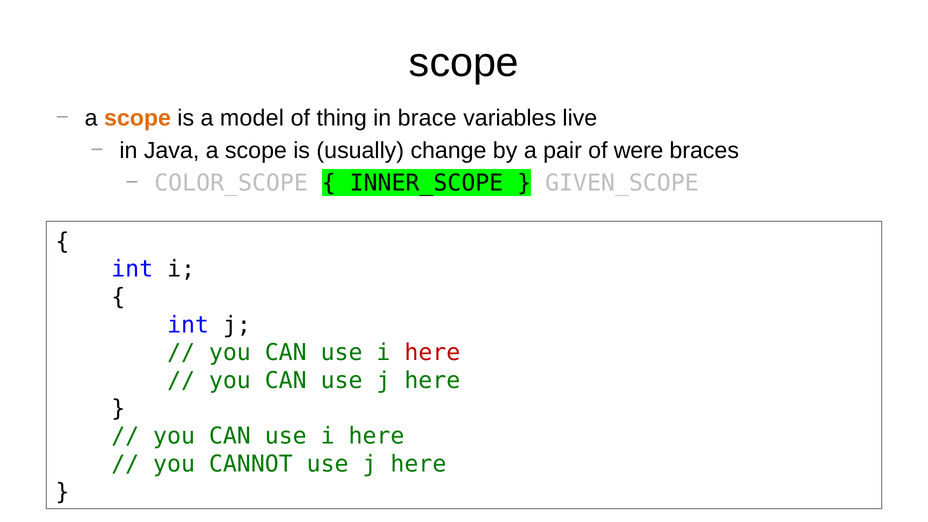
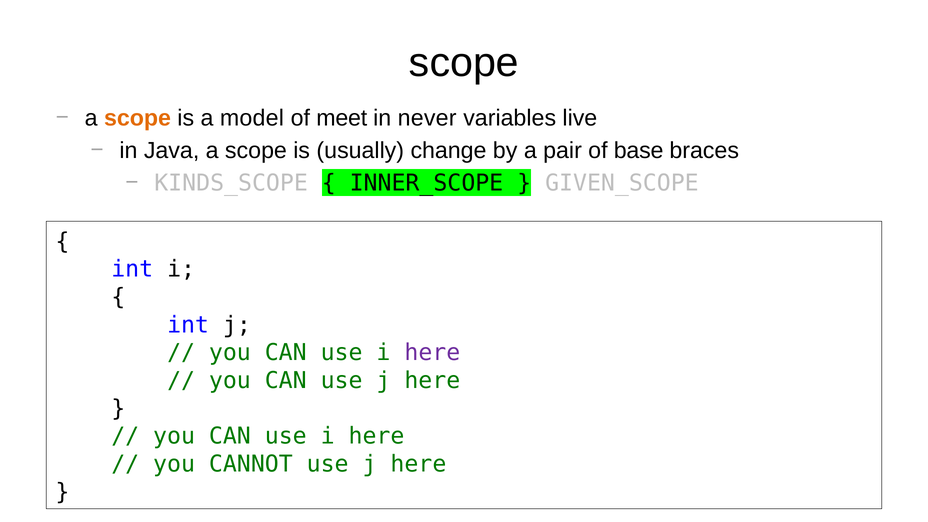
thing: thing -> meet (342, 118)
brace: brace -> never (427, 118)
were: were -> base (639, 150)
COLOR_SCOPE: COLOR_SCOPE -> KINDS_SCOPE (231, 183)
here colour: red -> purple (432, 353)
